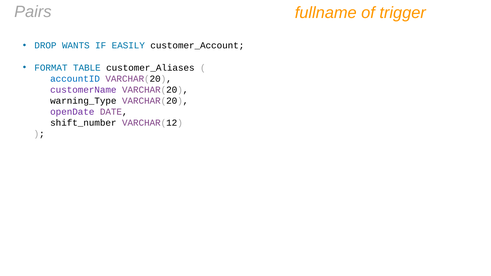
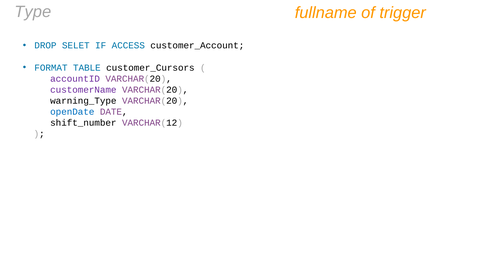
Pairs: Pairs -> Type (33, 12)
WANTS: WANTS -> SELET (76, 46)
EASILY: EASILY -> ACCESS (128, 46)
customer_Aliases: customer_Aliases -> customer_Cursors (150, 68)
accountID colour: blue -> purple (75, 79)
openDate colour: purple -> blue (72, 112)
